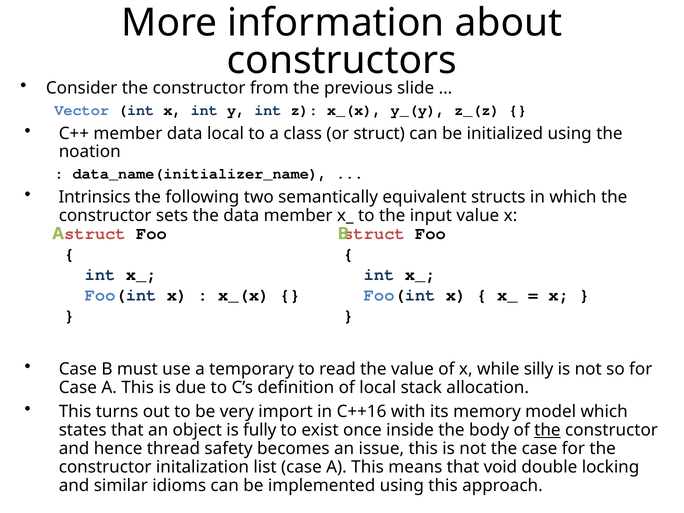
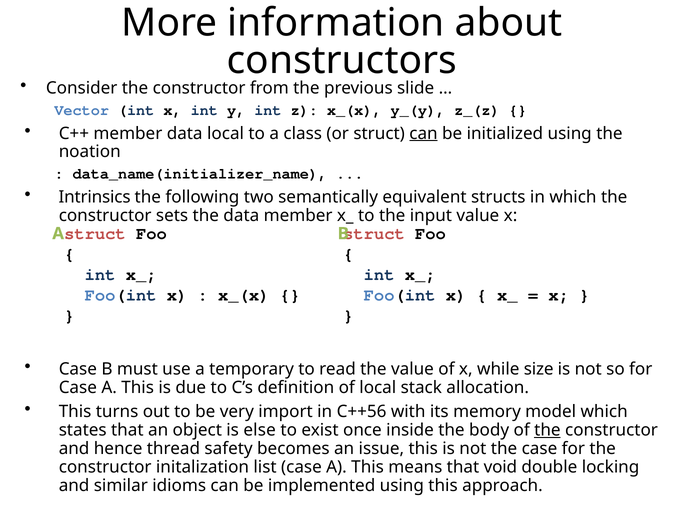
can underline: none -> present (423, 133)
silly: silly -> size (539, 369)
C++16: C++16 -> C++56 (362, 412)
fully: fully -> else (260, 430)
